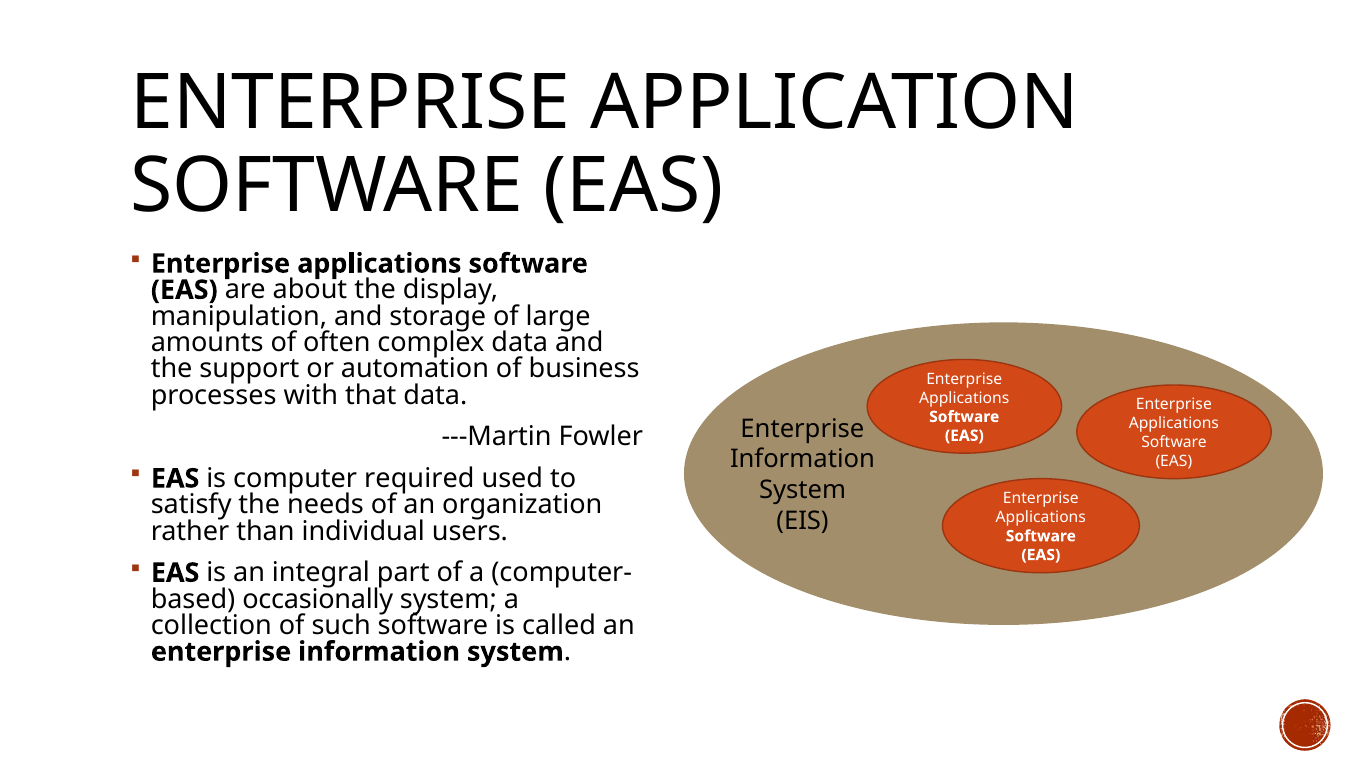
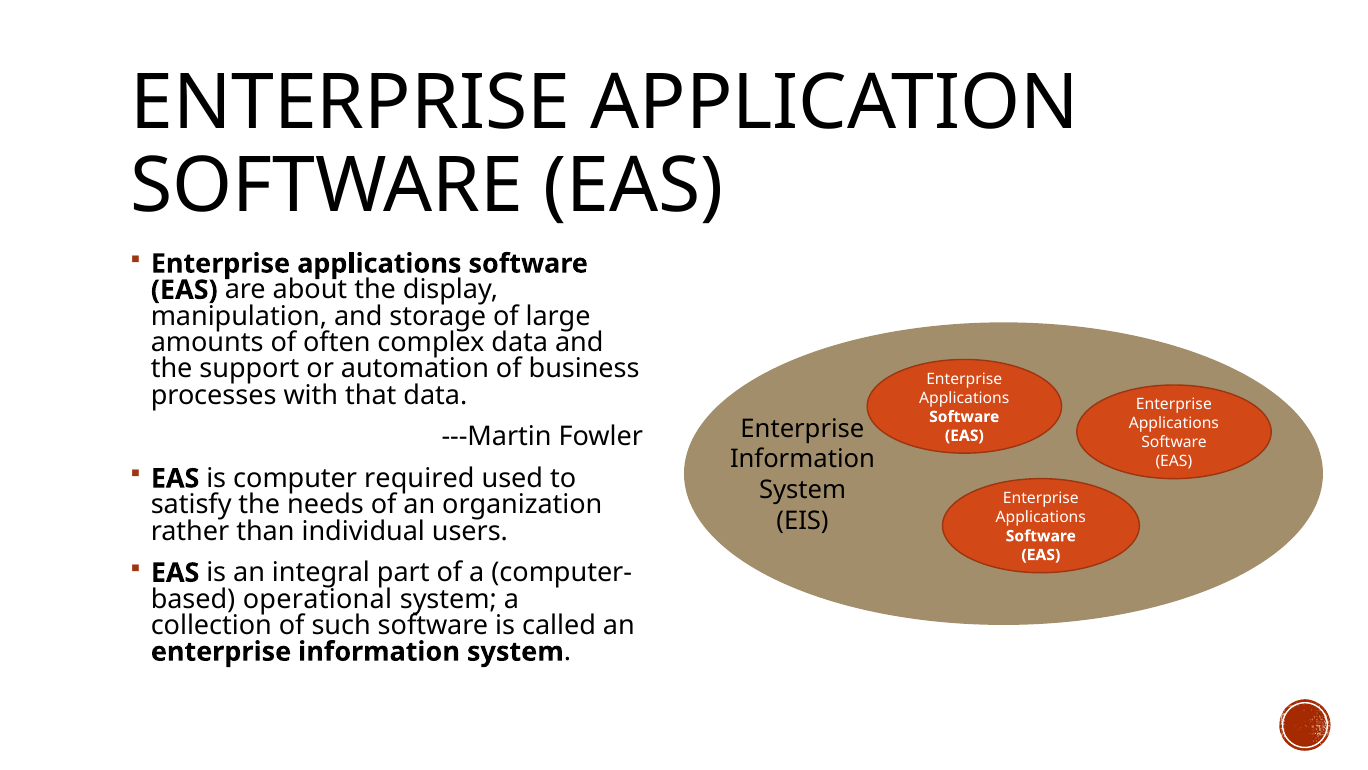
occasionally: occasionally -> operational (317, 599)
